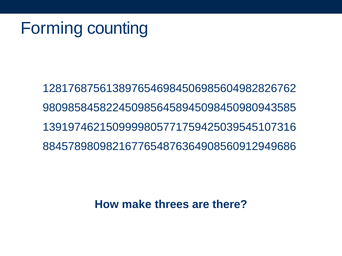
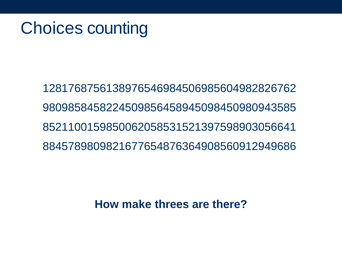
Forming: Forming -> Choices (52, 28)
1391974621509999805771759425039545107316: 1391974621509999805771759425039545107316 -> 8521100159850062058531521397598903056641 (169, 127)
